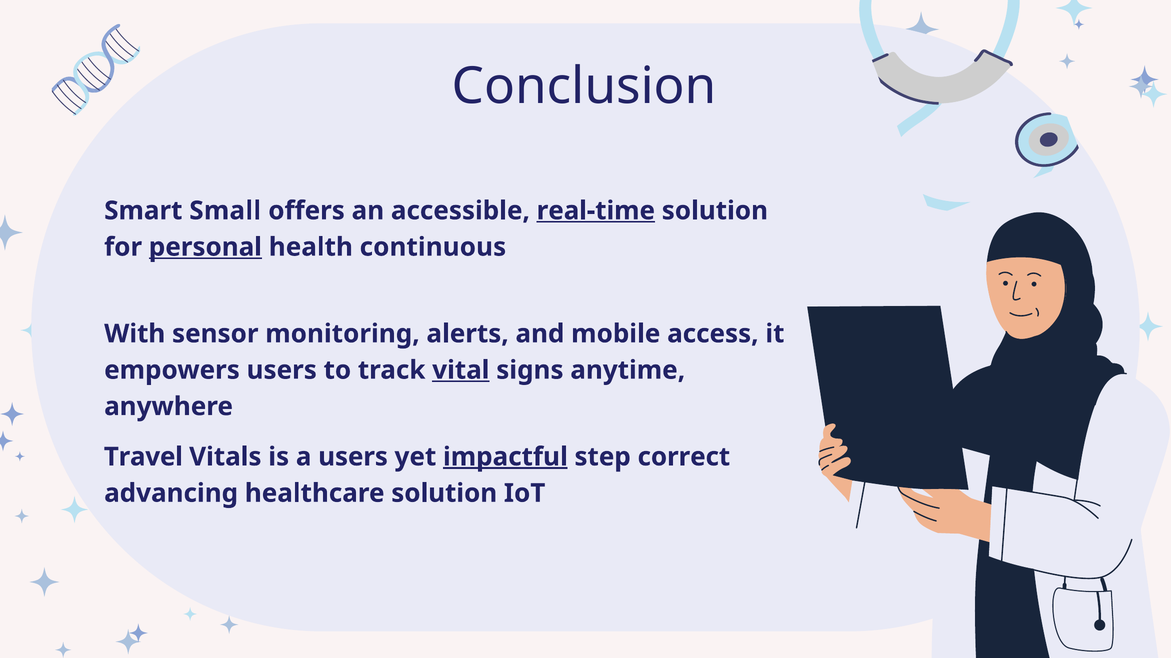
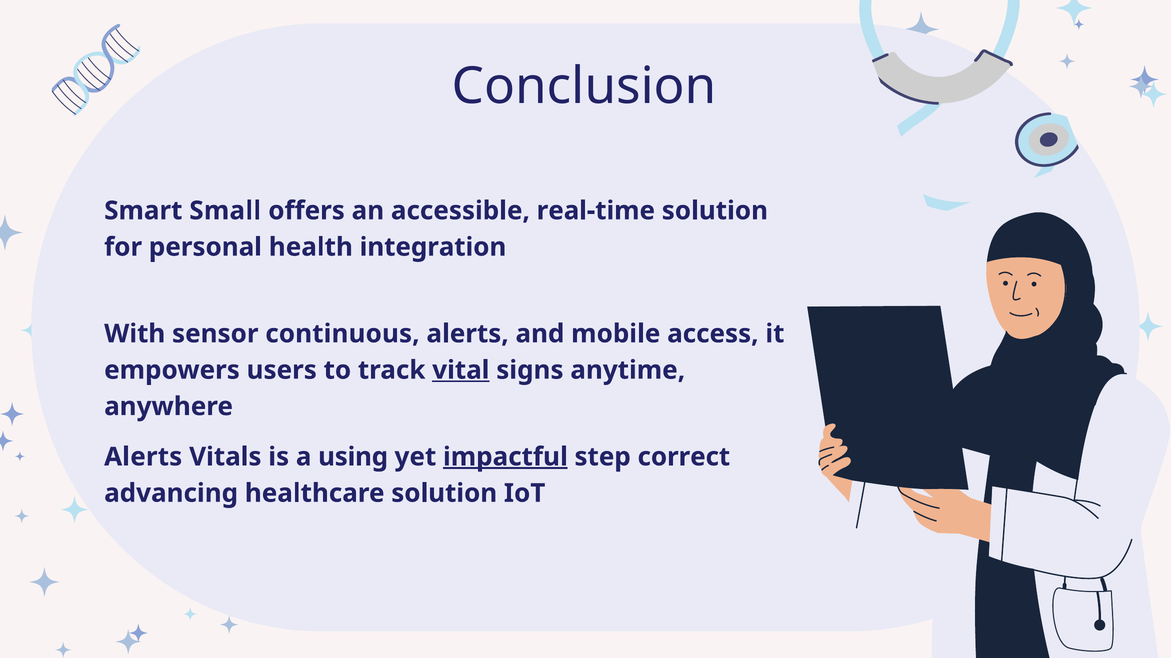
real-time underline: present -> none (596, 211)
personal underline: present -> none (205, 247)
continuous: continuous -> integration (433, 247)
monitoring: monitoring -> continuous (342, 334)
Travel: Travel -> Alerts (143, 457)
a users: users -> using (353, 457)
